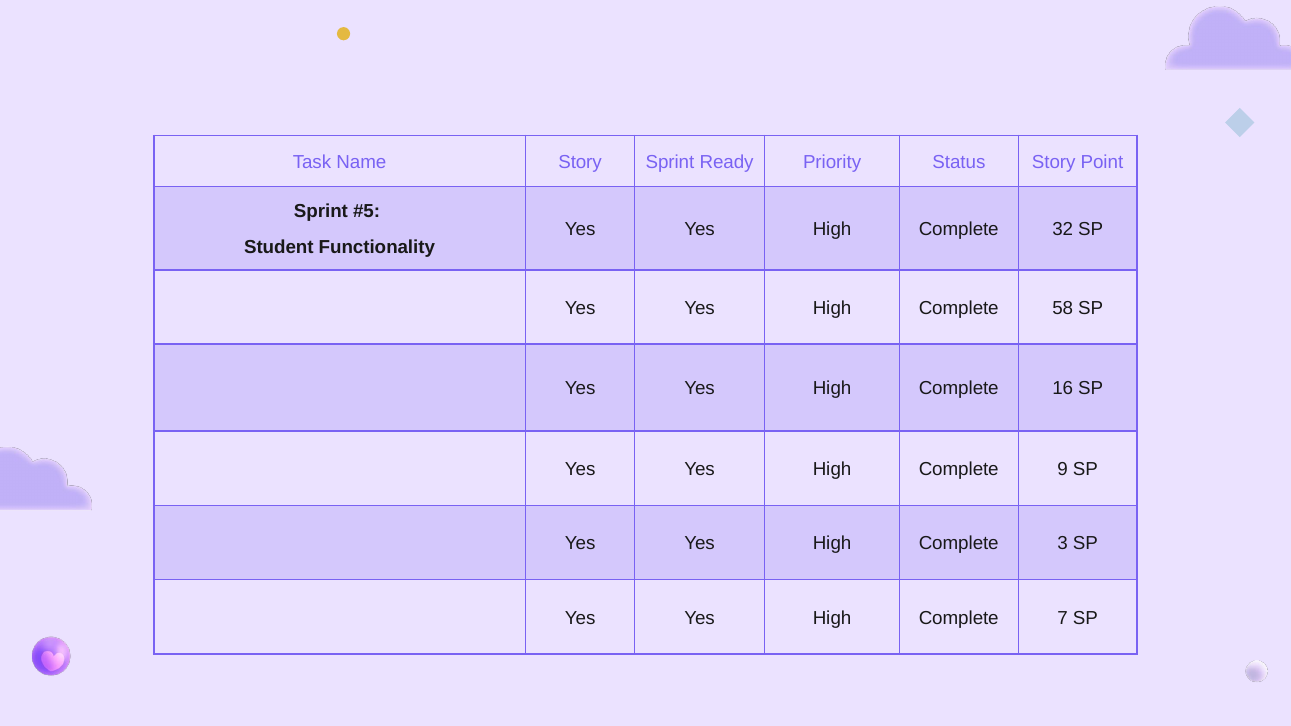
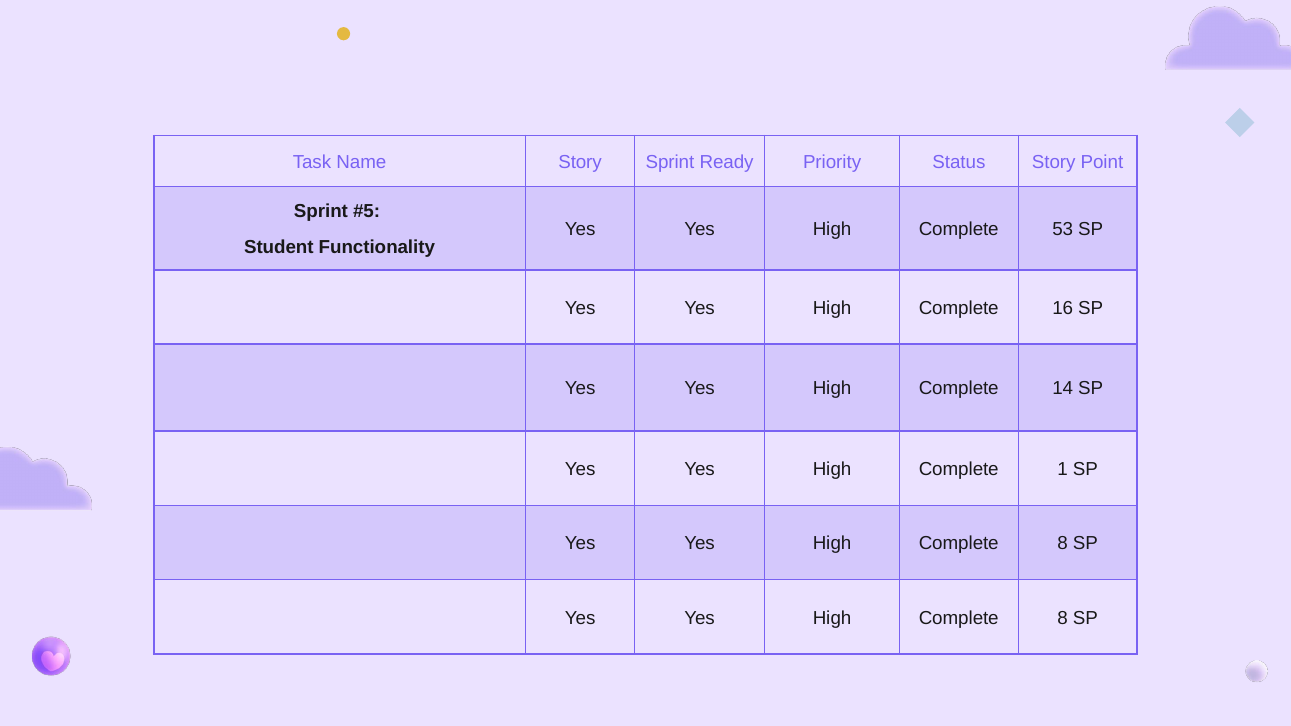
32: 32 -> 53 (1063, 229)
58: 58 -> 16 (1063, 308)
16: 16 -> 14 (1063, 389)
9: 9 -> 1 (1063, 469)
3: 3 -> 8 (1063, 544)
7: 7 -> 8 (1063, 618)
